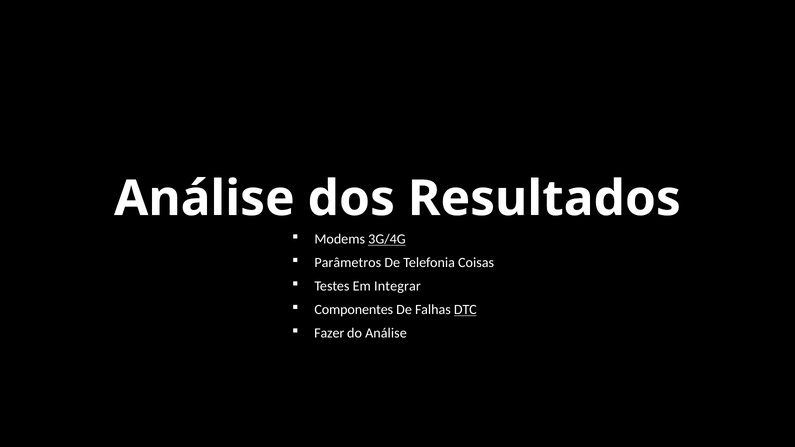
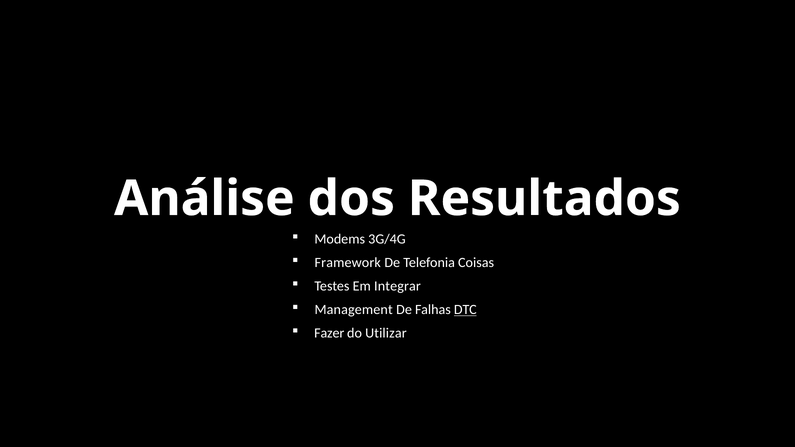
3G/4G underline: present -> none (387, 239)
Parâmetros: Parâmetros -> Framework (348, 263)
Componentes: Componentes -> Management (354, 310)
do Análise: Análise -> Utilizar (386, 333)
